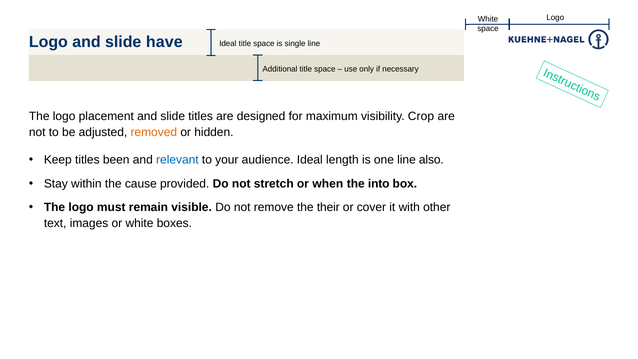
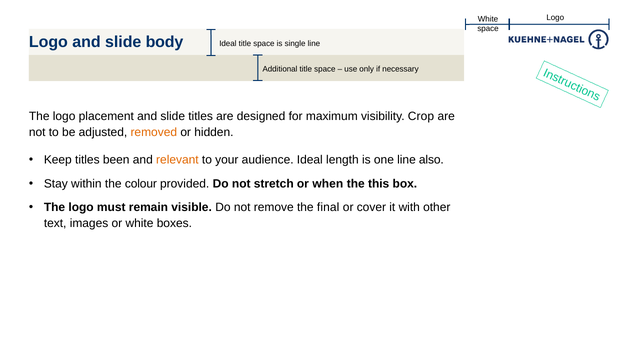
have: have -> body (164, 42)
relevant colour: blue -> orange (177, 160)
cause: cause -> colour (141, 184)
into: into -> this (379, 184)
their: their -> final (328, 207)
